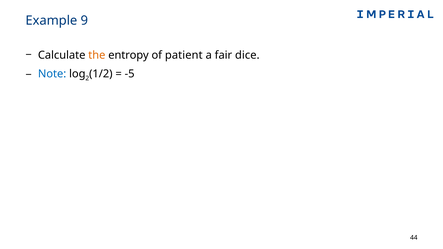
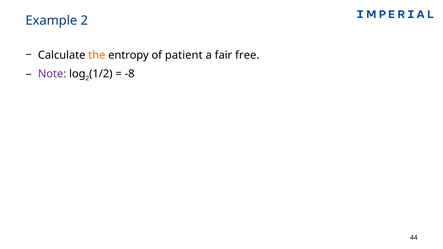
Example 9: 9 -> 2 (84, 21)
dice: dice -> free (247, 55)
Note colour: blue -> purple (52, 74)
-5: -5 -> -8 (130, 74)
